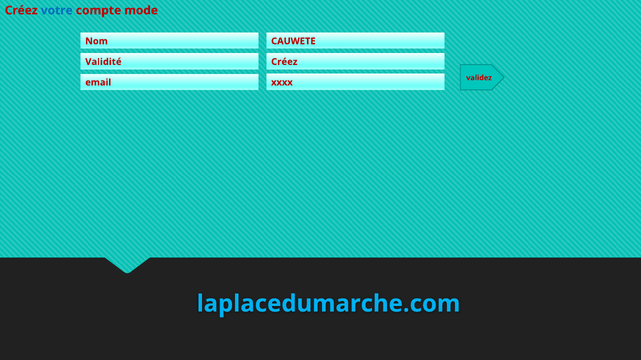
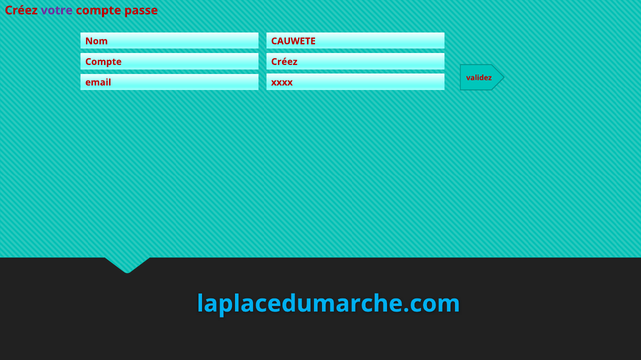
votre colour: blue -> purple (57, 10)
mode: mode -> passe (141, 10)
Validité: Validité -> Compte (103, 62)
